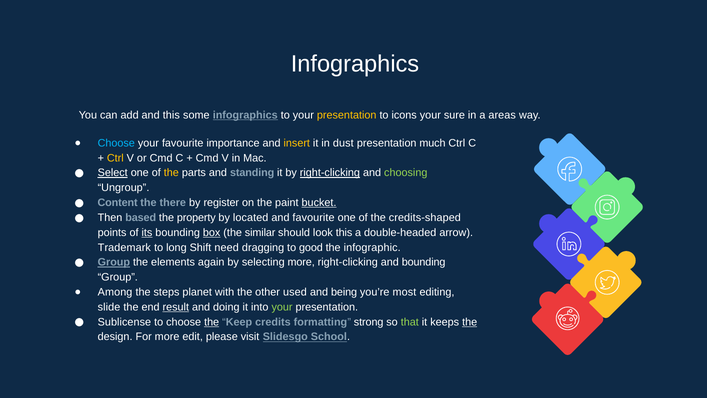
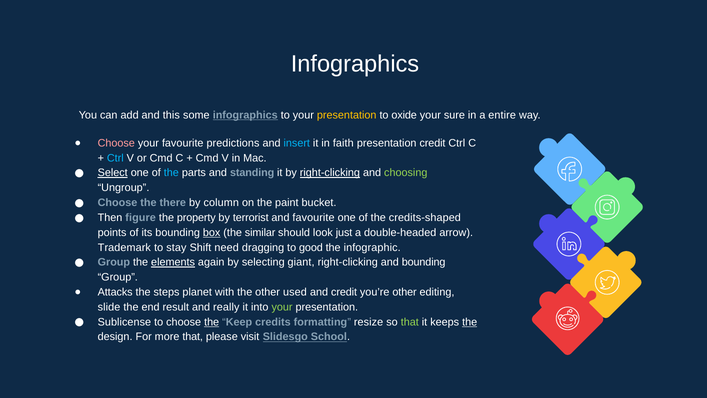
icons: icons -> oxide (404, 115)
areas: areas -> entire (502, 115)
Choose colour: light blue -> pink (116, 143)
importance: importance -> predictions (233, 143)
insert colour: yellow -> light blue (297, 143)
dust: dust -> faith (343, 143)
presentation much: much -> credit (432, 143)
Ctrl colour: yellow -> light blue (115, 158)
the colour: yellow -> light blue (171, 173)
Content: Content -> Choose (118, 203)
register: register -> column (221, 203)
bucket underline: present -> none (319, 203)
based: based -> figure (141, 217)
located: located -> terrorist (251, 217)
its underline: present -> none (147, 232)
look this: this -> just (344, 232)
long: long -> stay (176, 247)
Group underline: present -> none (114, 262)
elements underline: none -> present (173, 262)
selecting more: more -> giant (301, 262)
Among: Among -> Attacks (115, 292)
and being: being -> credit (344, 292)
you’re most: most -> other (405, 292)
result underline: present -> none (176, 307)
doing: doing -> really (226, 307)
strong: strong -> resize (369, 322)
more edit: edit -> that (193, 337)
